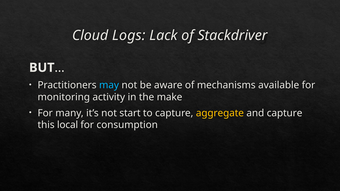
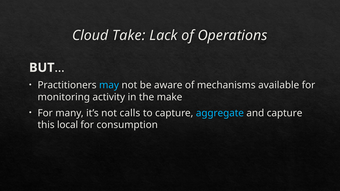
Logs: Logs -> Take (129, 36)
Stackdriver: Stackdriver -> Operations (232, 36)
start: start -> calls (130, 113)
aggregate colour: yellow -> light blue (220, 113)
